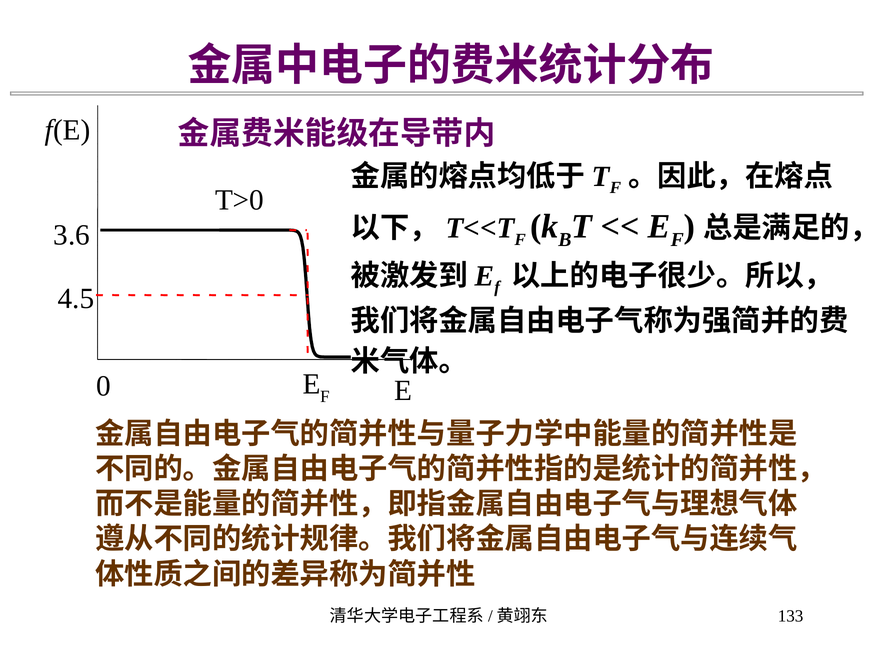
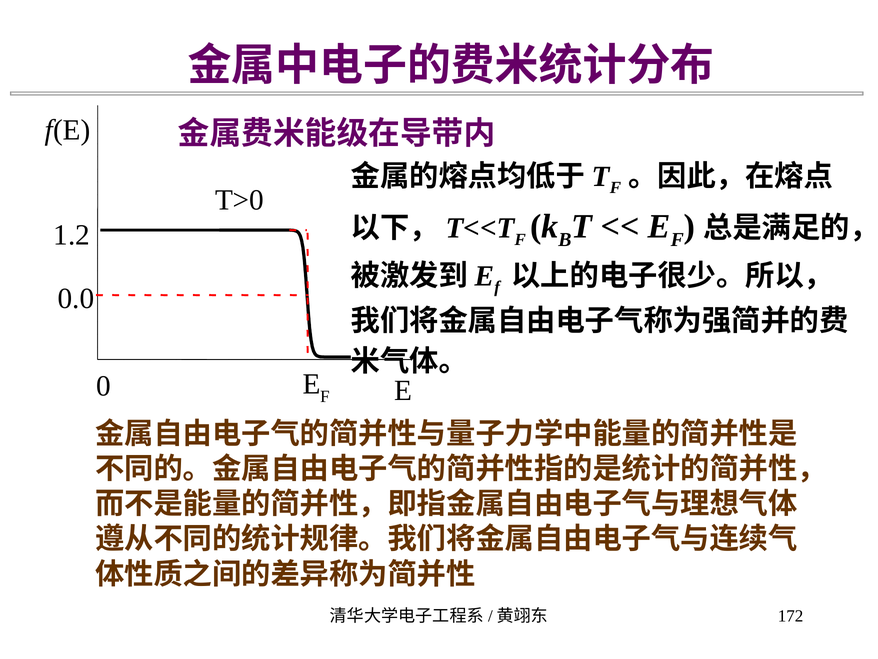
3.6: 3.6 -> 1.2 (72, 235)
4.5: 4.5 -> 0.0 (76, 298)
133: 133 -> 172 (791, 616)
